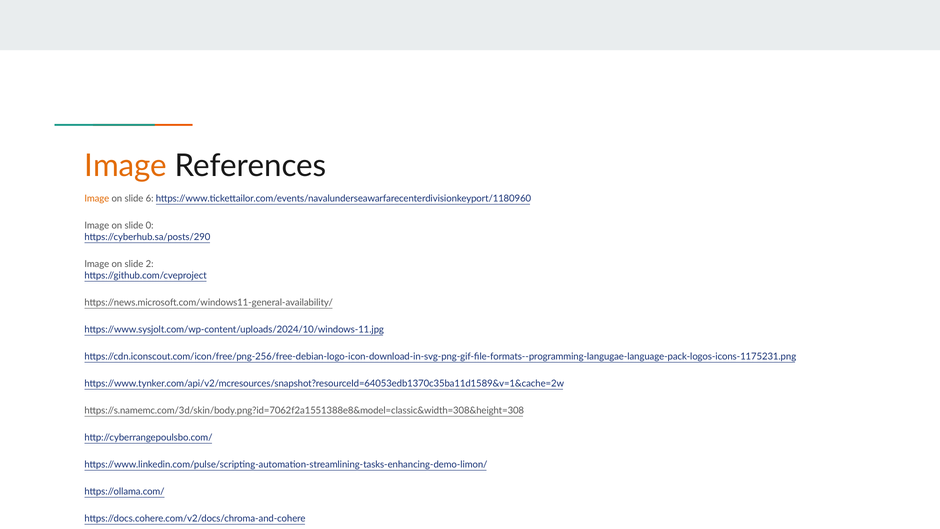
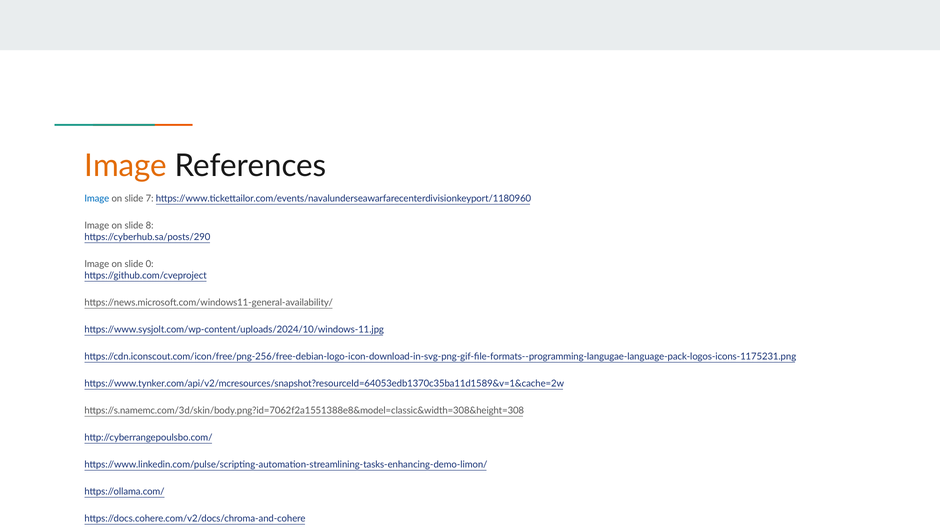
Image colour: orange -> blue (97, 199)
6: 6 -> 7 (150, 199)
0: 0 -> 8 (150, 226)
2: 2 -> 0 (150, 264)
